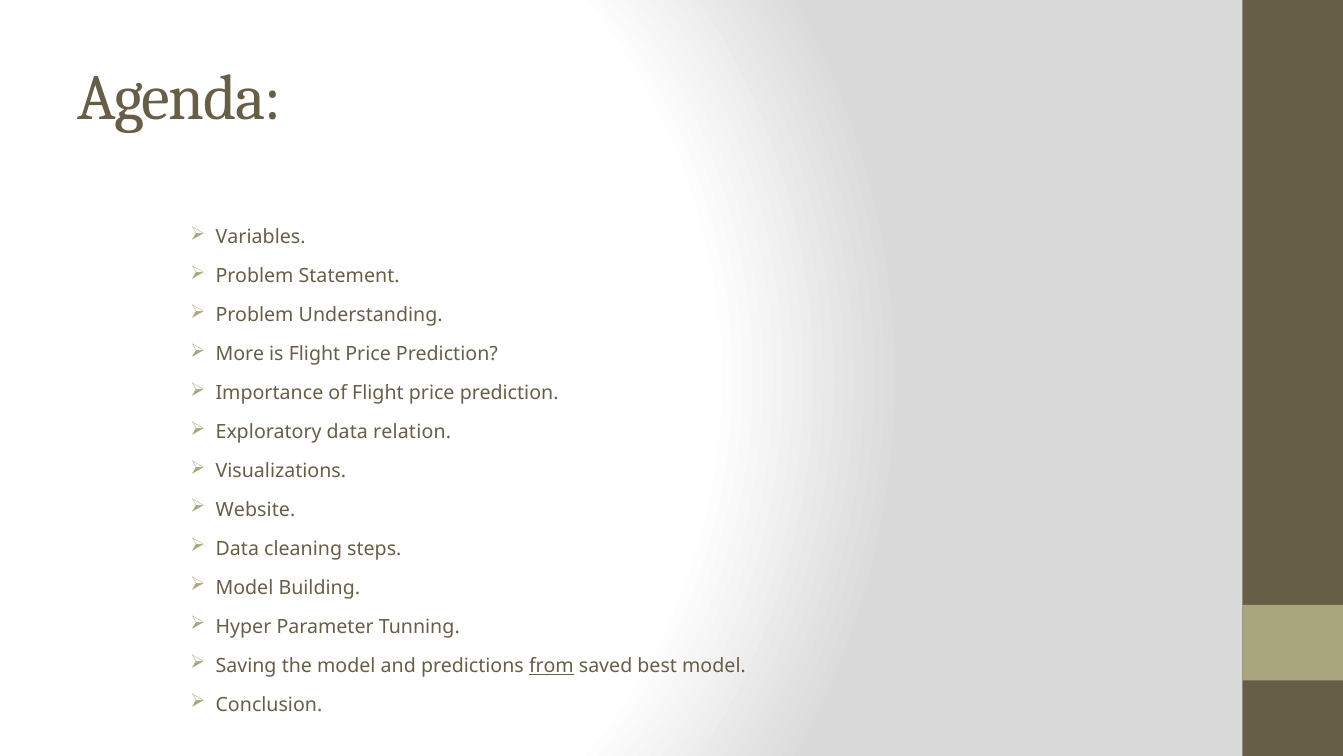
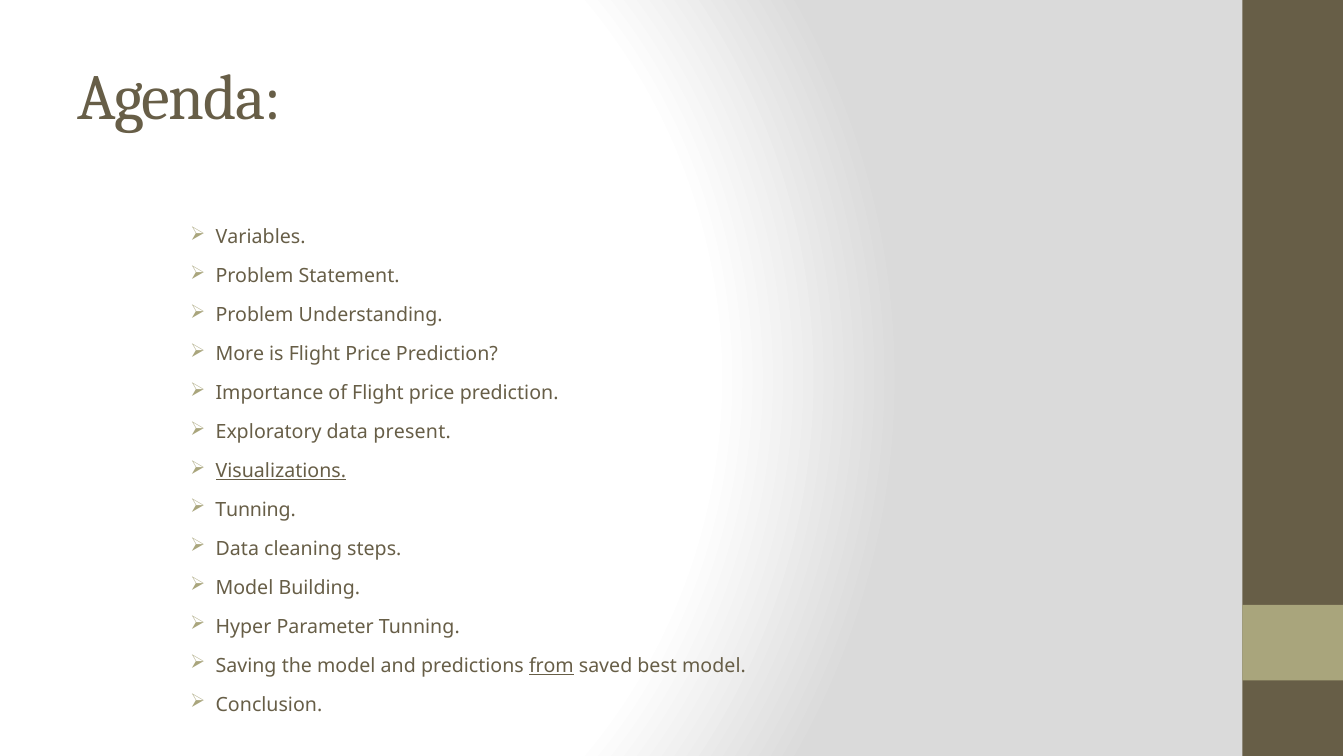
relation: relation -> present (412, 432)
Visualizations underline: none -> present (281, 471)
Website: Website -> Tunning (256, 510)
